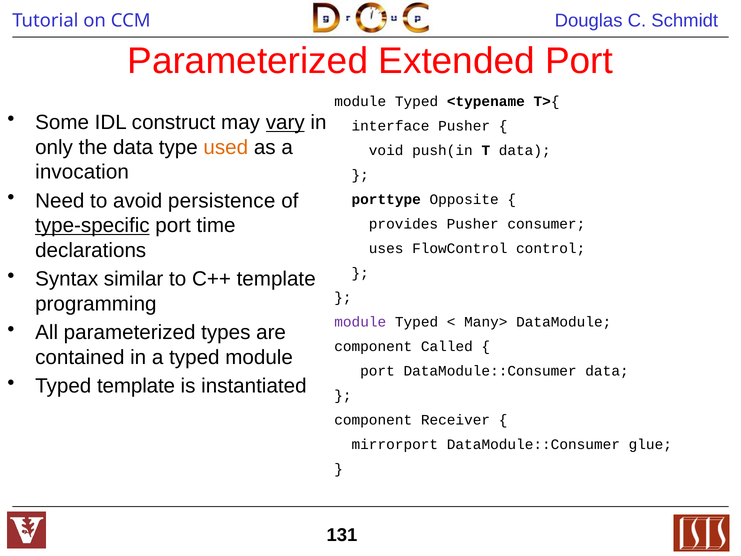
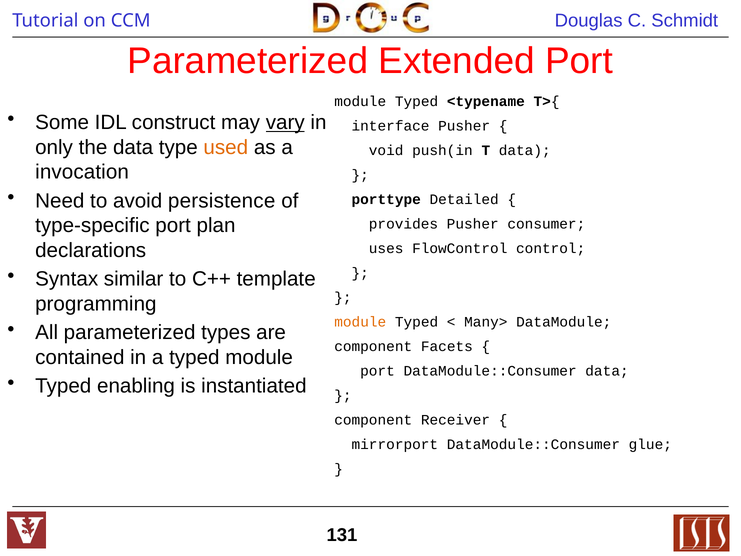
Opposite: Opposite -> Detailed (464, 199)
type-specific underline: present -> none (92, 225)
time: time -> plan (216, 225)
module colour: purple -> orange (360, 322)
Called: Called -> Facets (447, 346)
Typed template: template -> enabling (136, 386)
